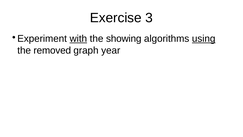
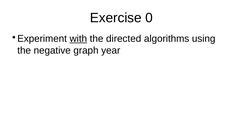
3: 3 -> 0 (149, 18)
showing: showing -> directed (124, 39)
using underline: present -> none (204, 39)
removed: removed -> negative (52, 50)
